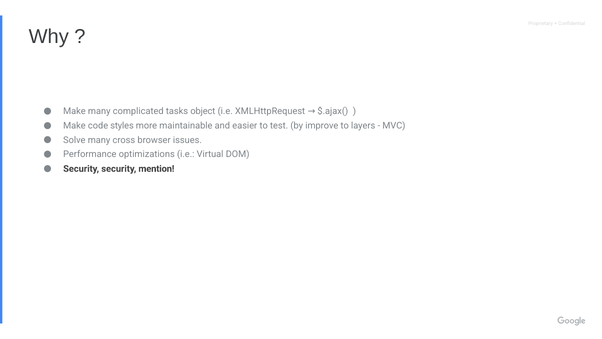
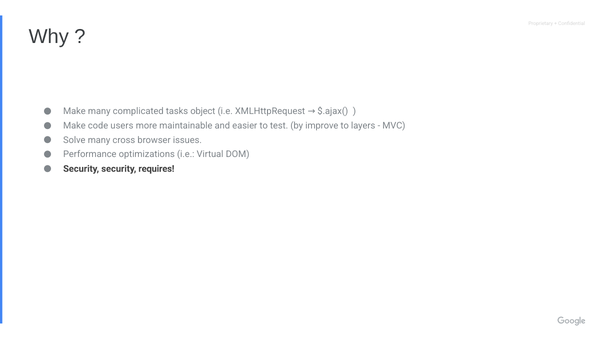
styles: styles -> users (122, 126)
mention: mention -> requires (156, 169)
